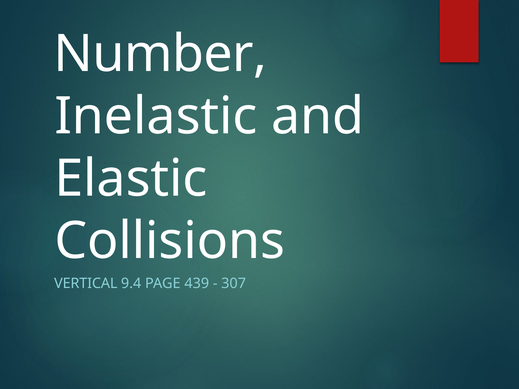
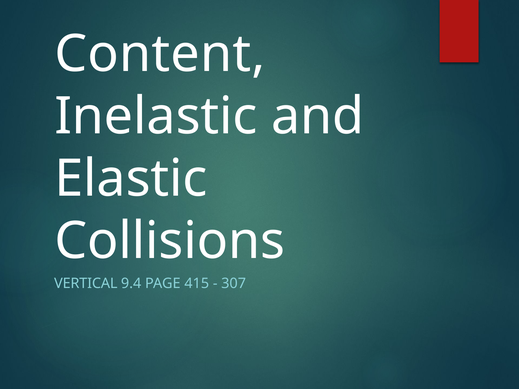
Number: Number -> Content (160, 54)
439: 439 -> 415 (197, 283)
